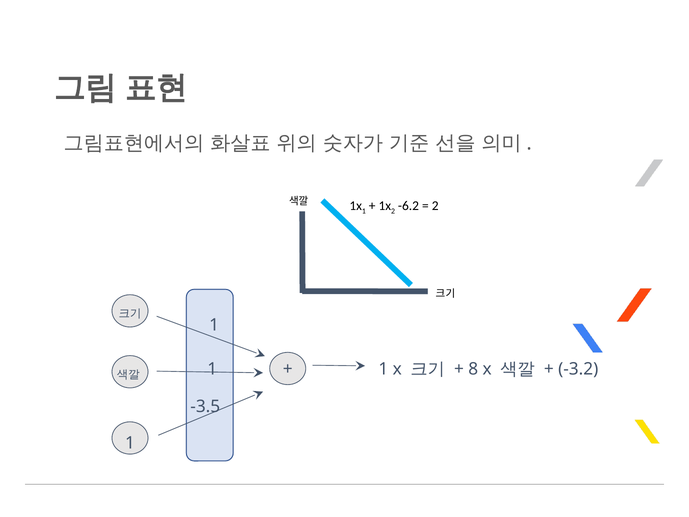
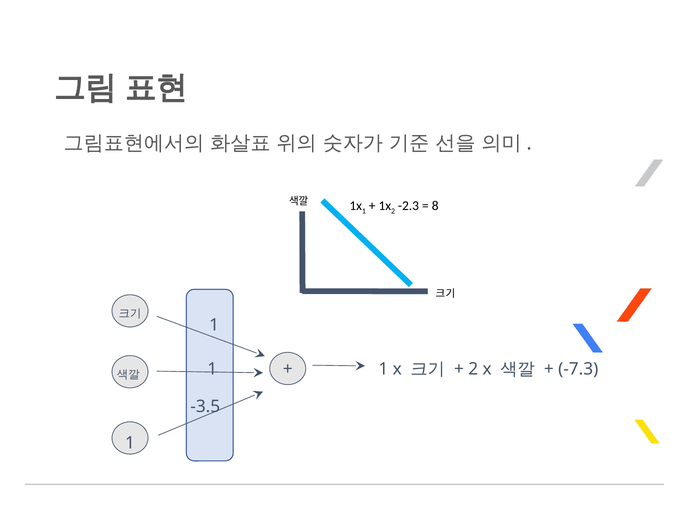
-6.2: -6.2 -> -2.3 (409, 206)
2: 2 -> 8 (435, 206)
8: 8 -> 2 (473, 369)
-3.2: -3.2 -> -7.3 (578, 369)
